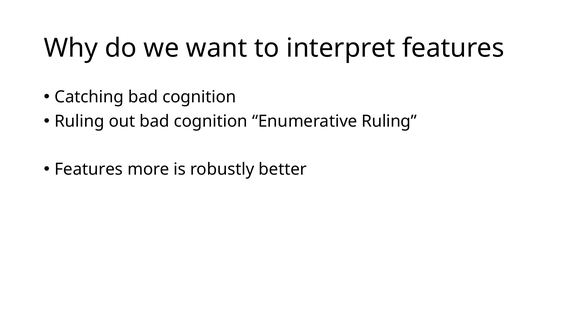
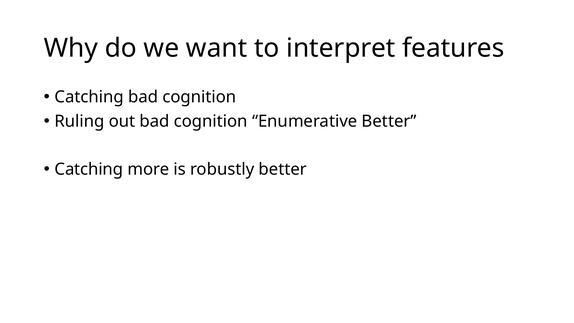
Enumerative Ruling: Ruling -> Better (389, 121)
Features: Features -> Catching (89, 169)
